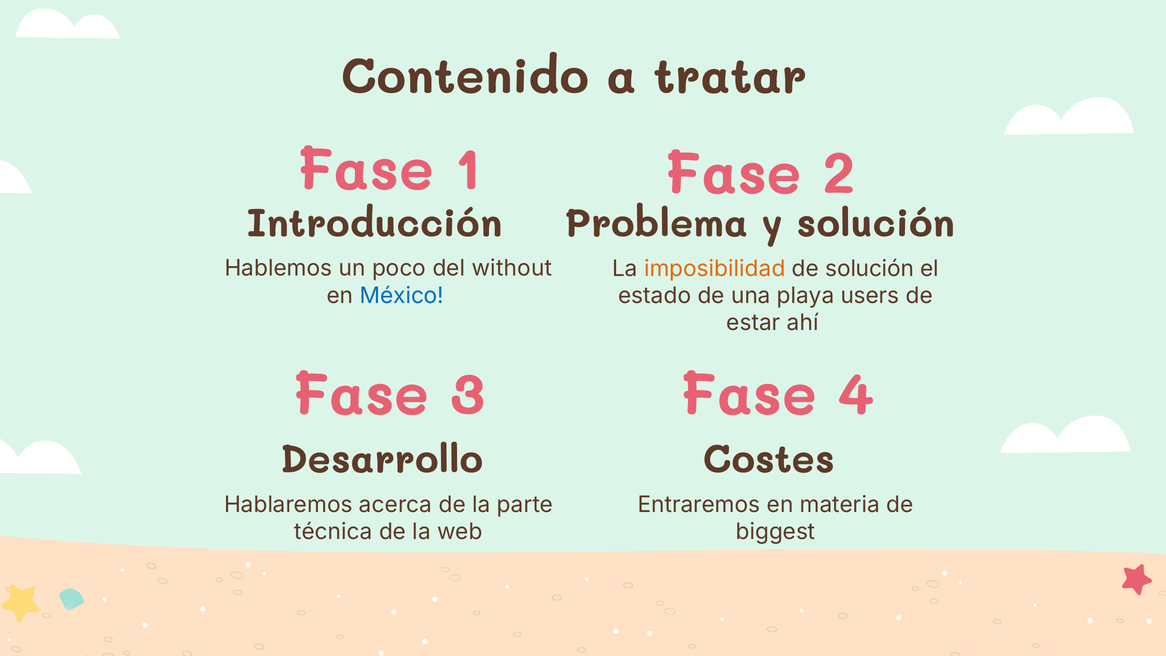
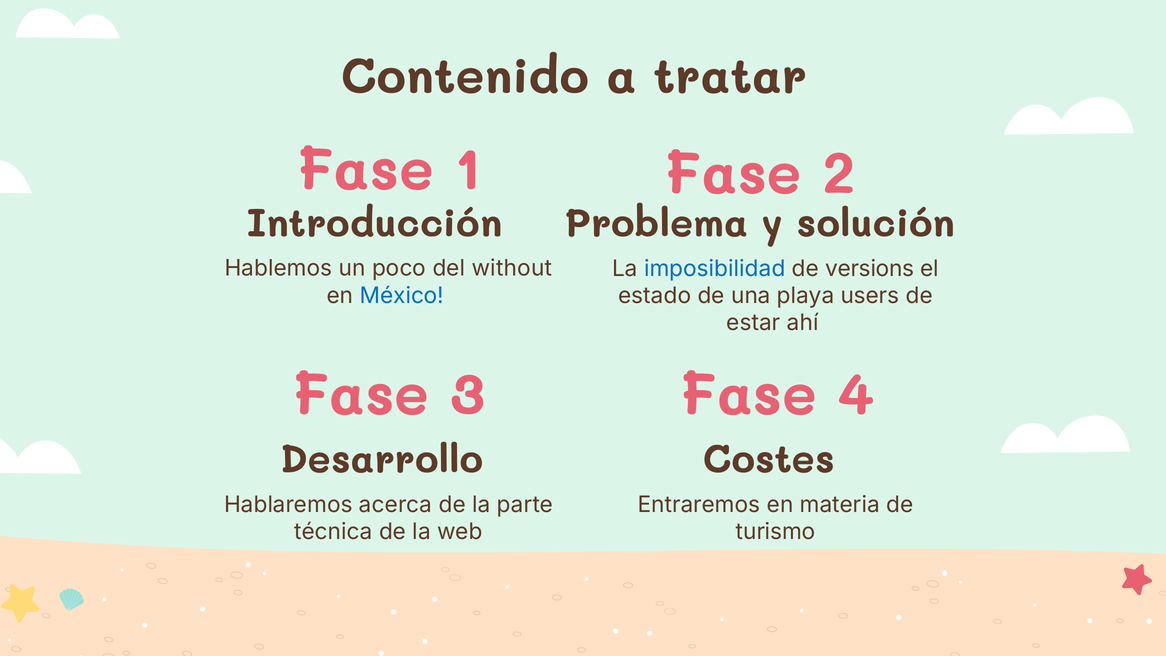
imposibilidad colour: orange -> blue (715, 269)
de solución: solución -> versions (870, 269)
biggest: biggest -> turismo (776, 532)
